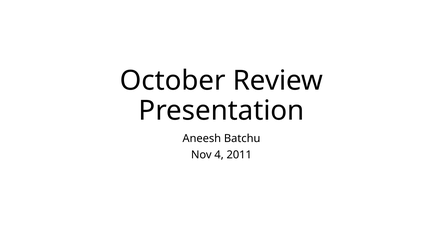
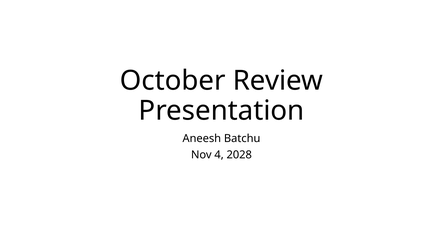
2011: 2011 -> 2028 (239, 155)
